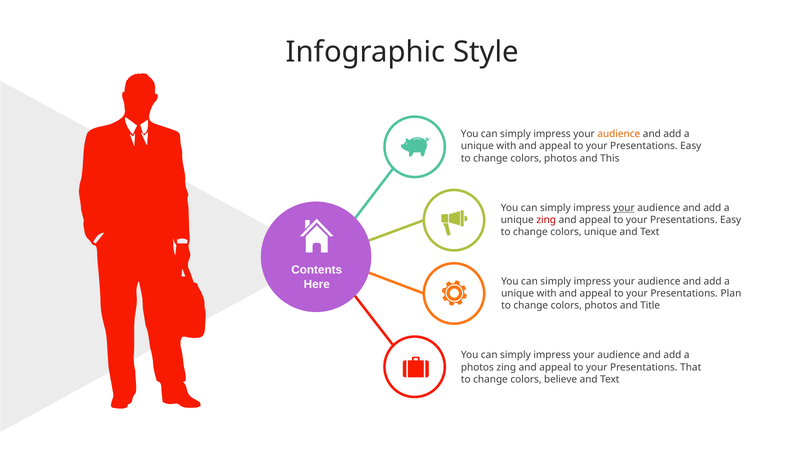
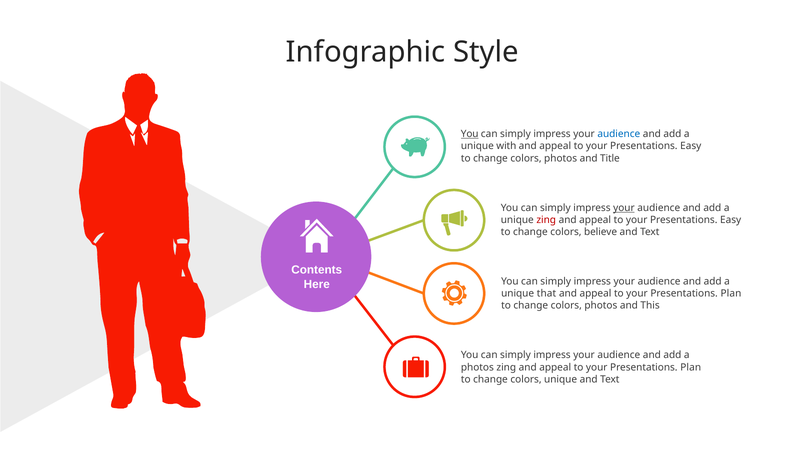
You underline: none -> present (470, 134)
audience colour: orange -> blue (619, 134)
This: This -> Title (610, 158)
colors unique: unique -> believe (601, 232)
with: with -> that (546, 293)
Title: Title -> This (650, 305)
That: That -> Plan (691, 367)
colors believe: believe -> unique (561, 379)
